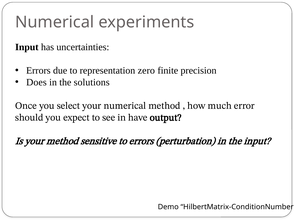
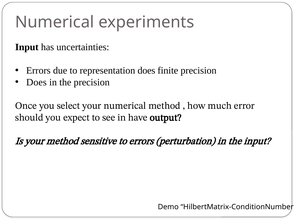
representation zero: zero -> does (146, 71)
the solutions: solutions -> precision (92, 82)
